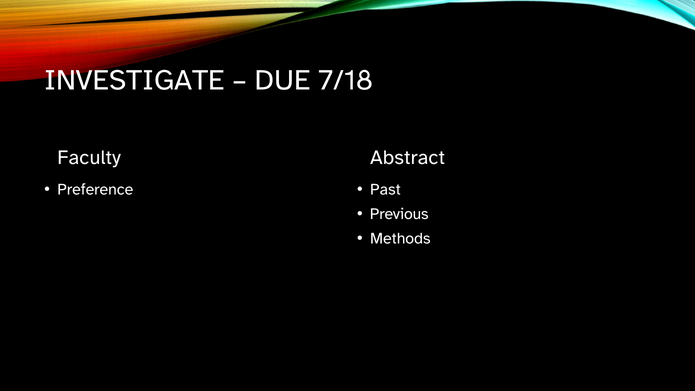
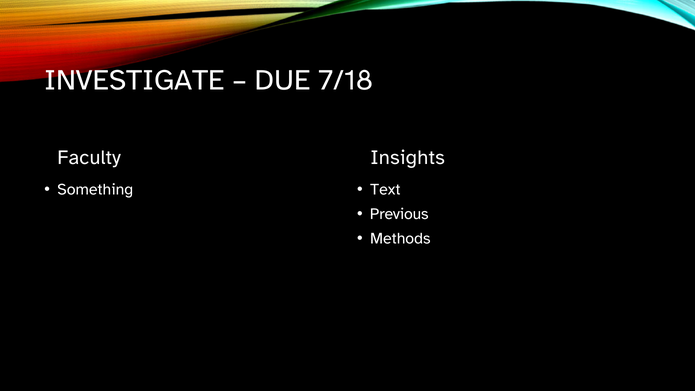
Abstract: Abstract -> Insights (408, 158)
Preference: Preference -> Something (95, 190)
Past: Past -> Text (385, 190)
